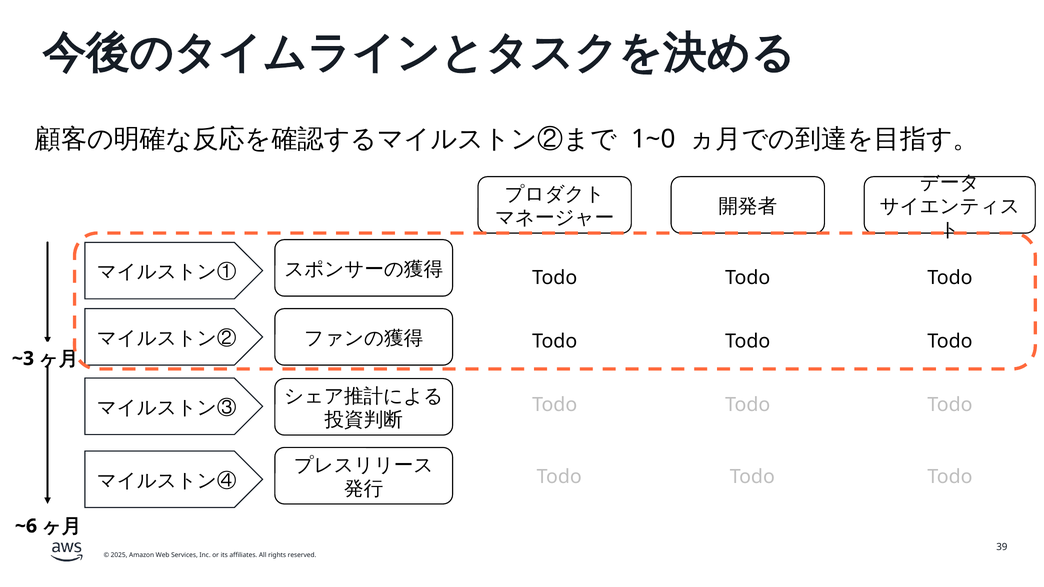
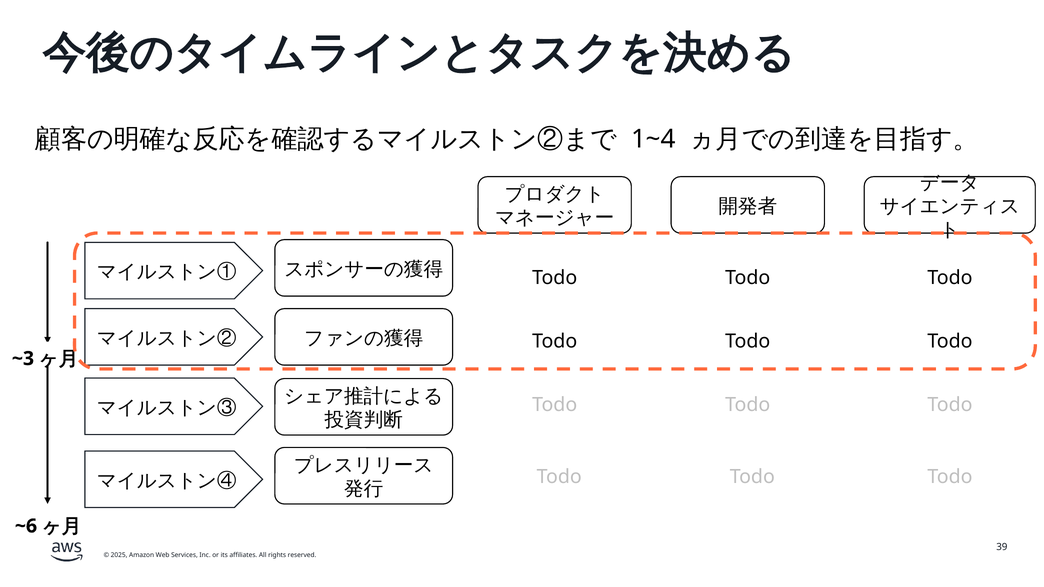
1~0: 1~0 -> 1~4 (653, 139)
